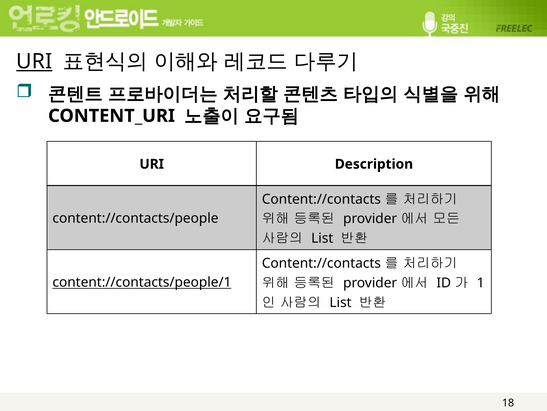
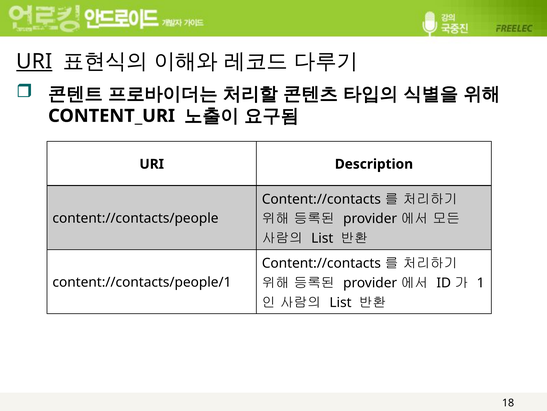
content://contacts/people/1 underline: present -> none (142, 282)
